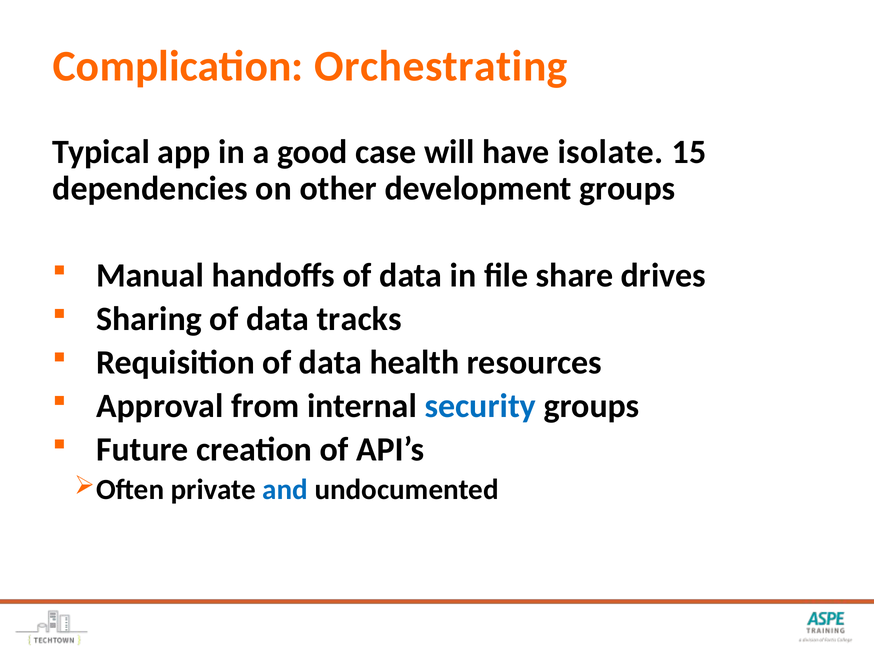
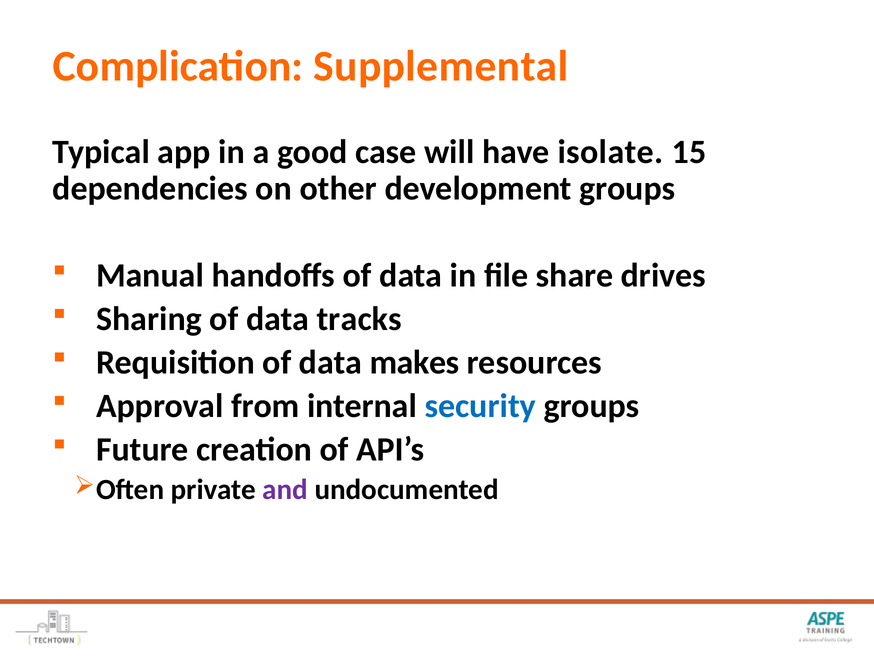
Orchestrating: Orchestrating -> Supplemental (441, 66)
health: health -> makes (414, 362)
and colour: blue -> purple (285, 489)
